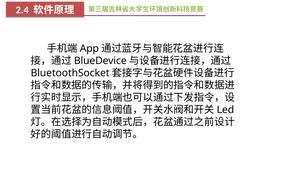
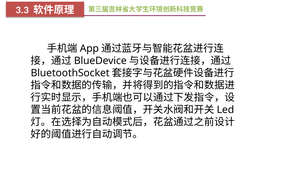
2.4: 2.4 -> 3.3 (22, 10)
